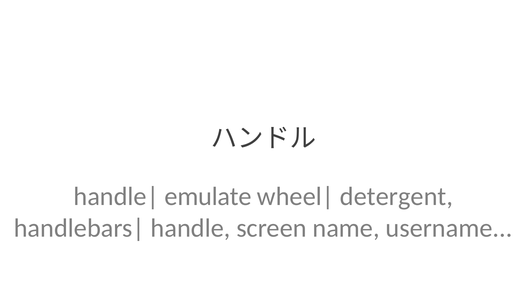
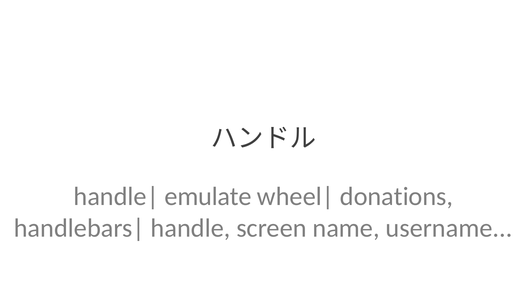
detergent: detergent -> donations (397, 197)
